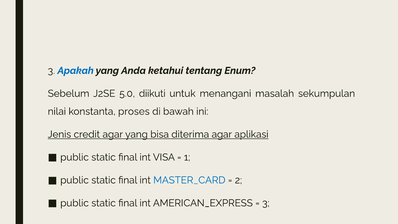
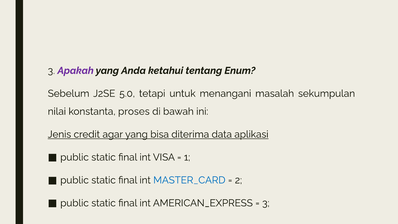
Apakah colour: blue -> purple (76, 71)
diikuti: diikuti -> tetapi (152, 93)
diterima agar: agar -> data (222, 134)
